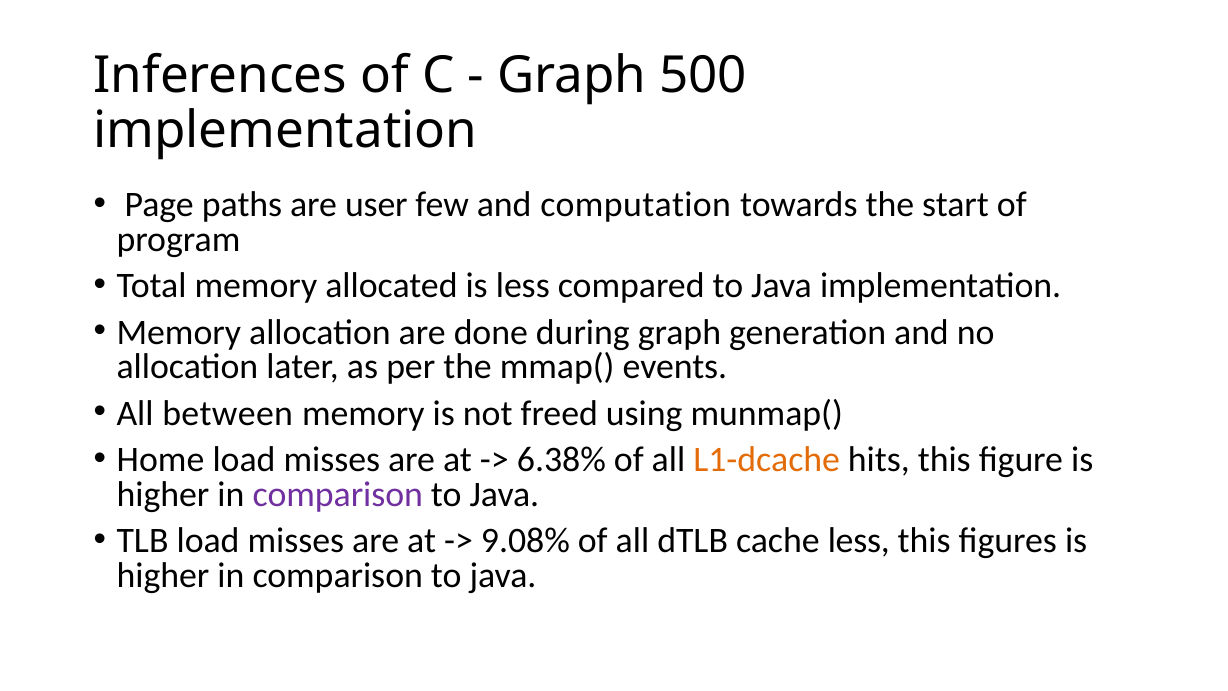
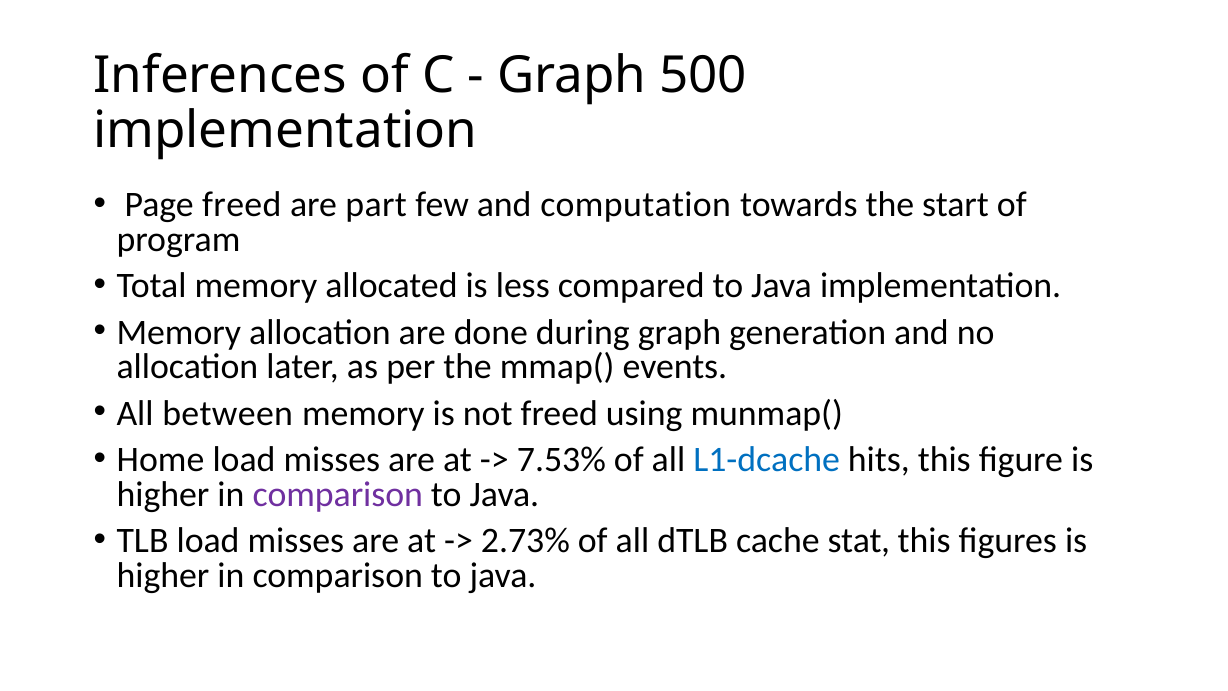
Page paths: paths -> freed (242, 205)
user: user -> part (376, 205)
6.38%: 6.38% -> 7.53% (561, 460)
L1-dcache colour: orange -> blue (767, 460)
9.08%: 9.08% -> 2.73% (525, 541)
cache less: less -> stat (859, 541)
